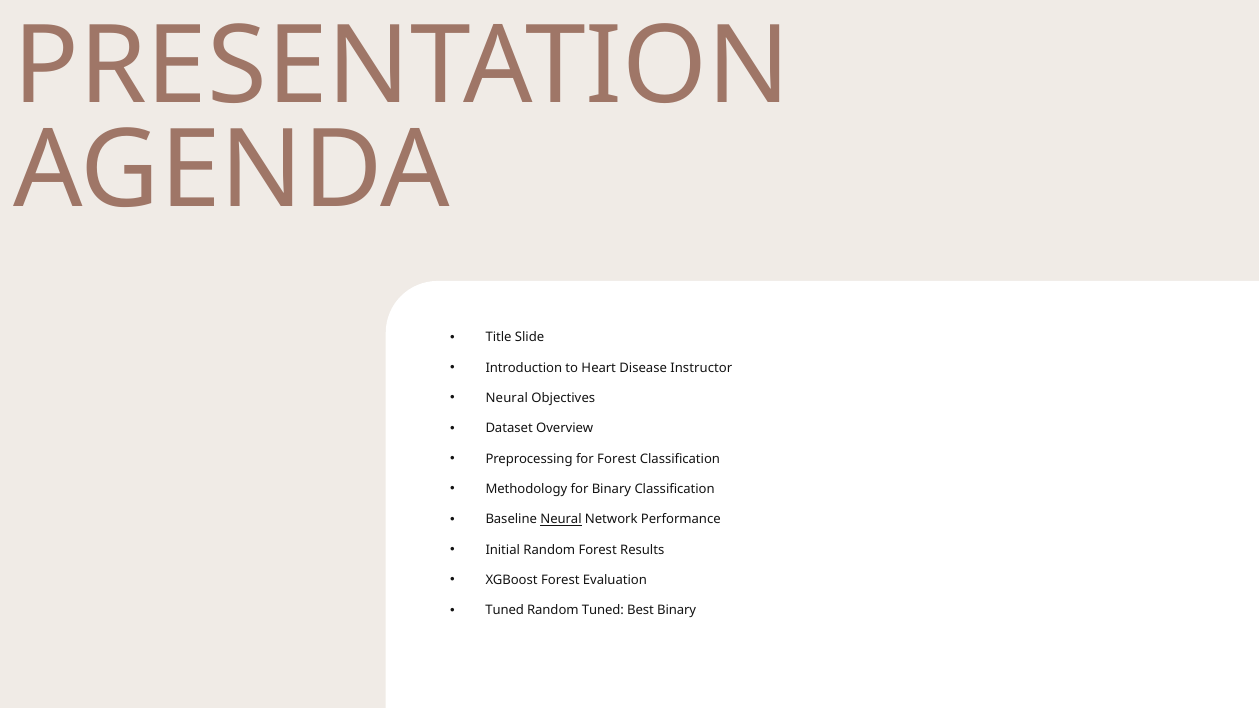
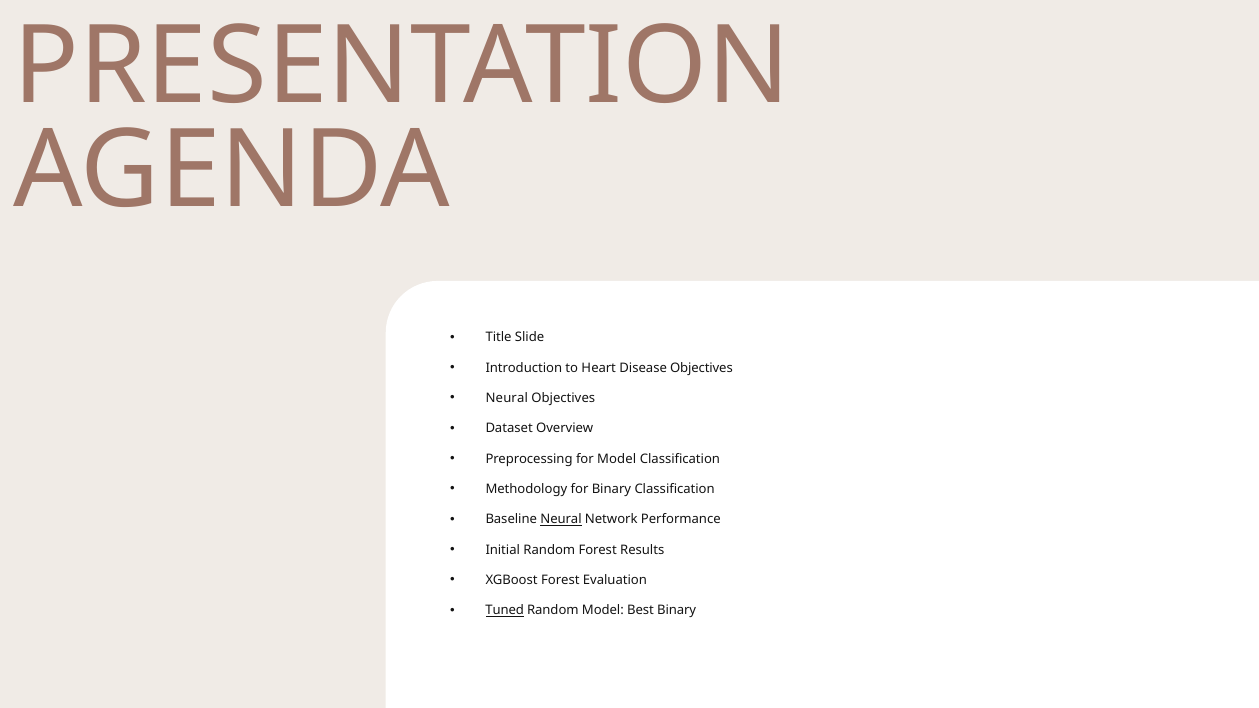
Disease Instructor: Instructor -> Objectives (701, 368)
for Forest: Forest -> Model (617, 459)
Tuned underline: none -> present (505, 611)
Random Tuned: Tuned -> Model (603, 611)
